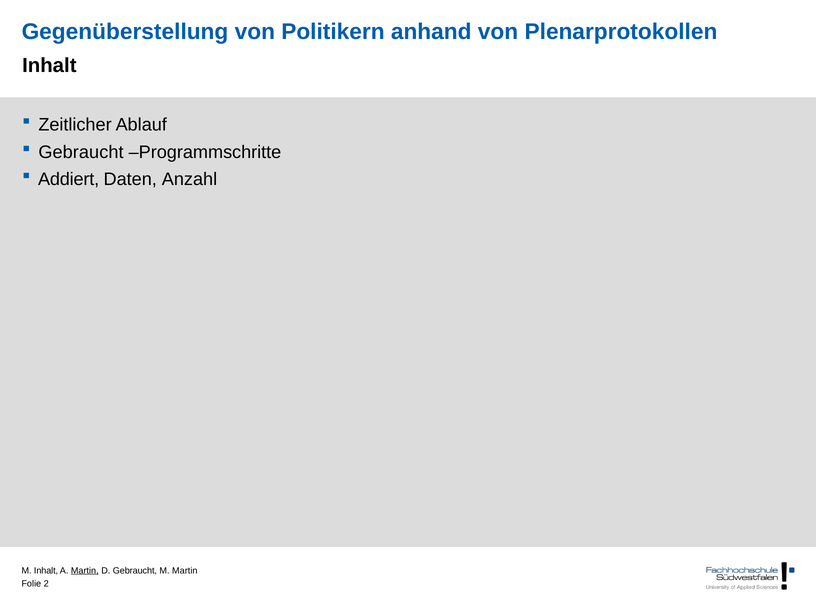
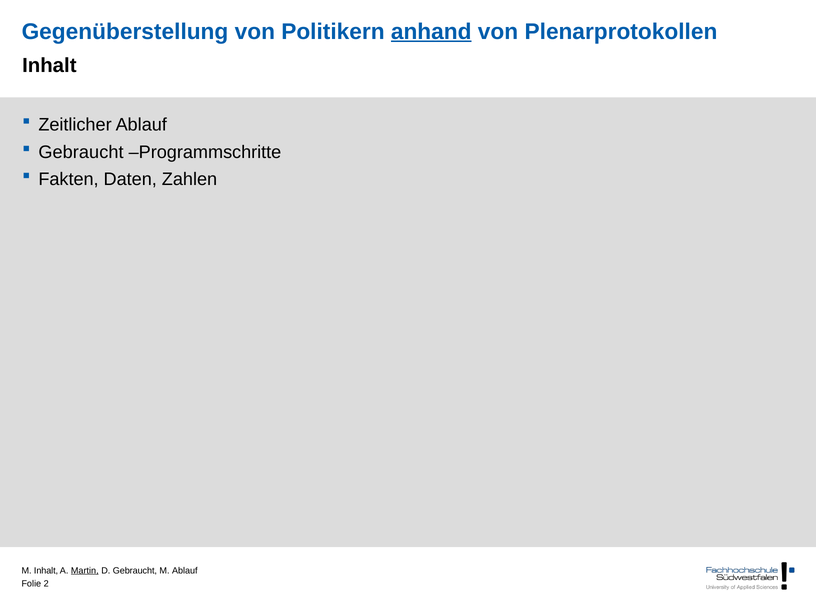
anhand underline: none -> present (431, 32)
Addiert: Addiert -> Fakten (69, 179)
Anzahl: Anzahl -> Zahlen (190, 179)
M Martin: Martin -> Ablauf (185, 571)
